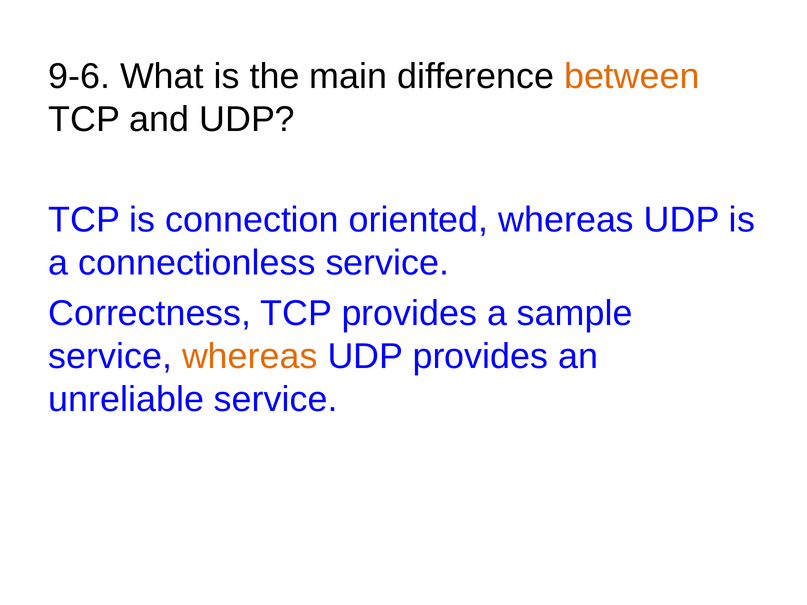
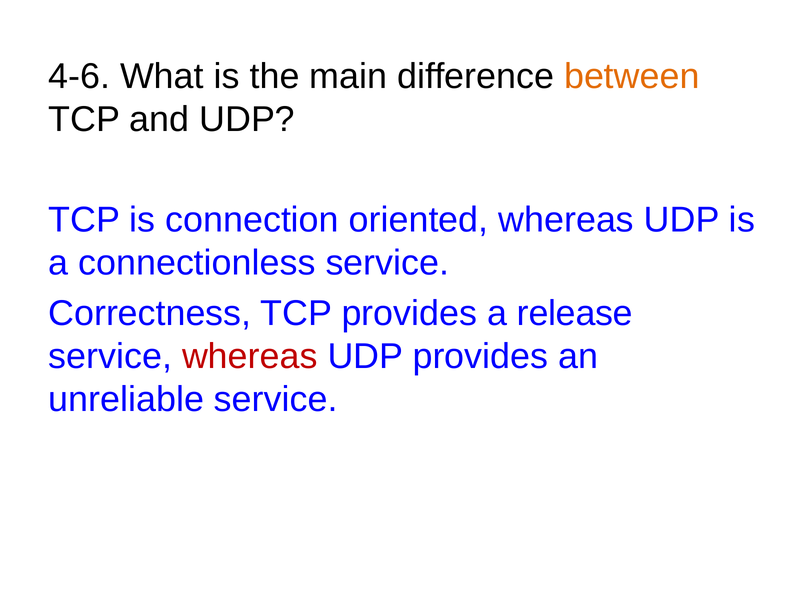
9-6: 9-6 -> 4-6 (79, 77)
sample: sample -> release (575, 313)
whereas colour: orange -> red (250, 356)
